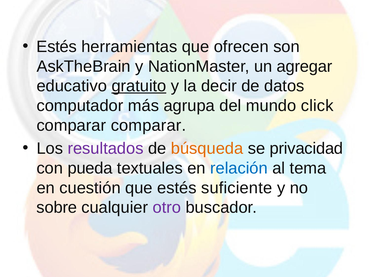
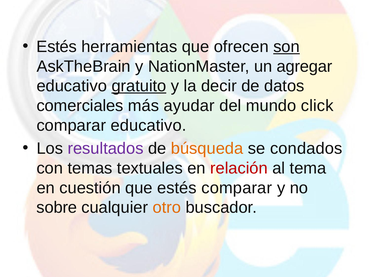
son underline: none -> present (287, 47)
computador: computador -> comerciales (80, 106)
agrupa: agrupa -> ayudar (189, 106)
comparar comparar: comparar -> educativo (148, 126)
privacidad: privacidad -> condados (306, 149)
pueda: pueda -> temas (90, 168)
relación colour: blue -> red (239, 168)
estés suficiente: suficiente -> comparar (237, 188)
otro colour: purple -> orange (167, 208)
